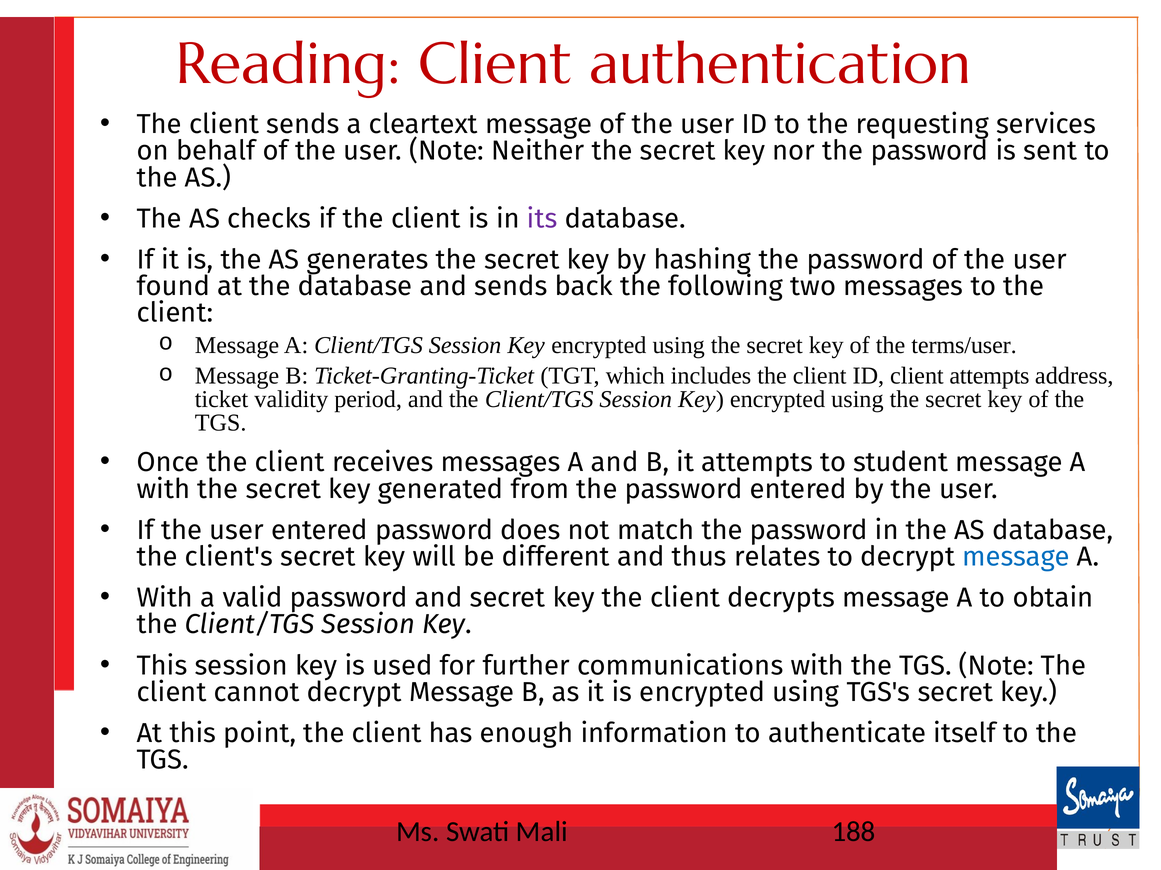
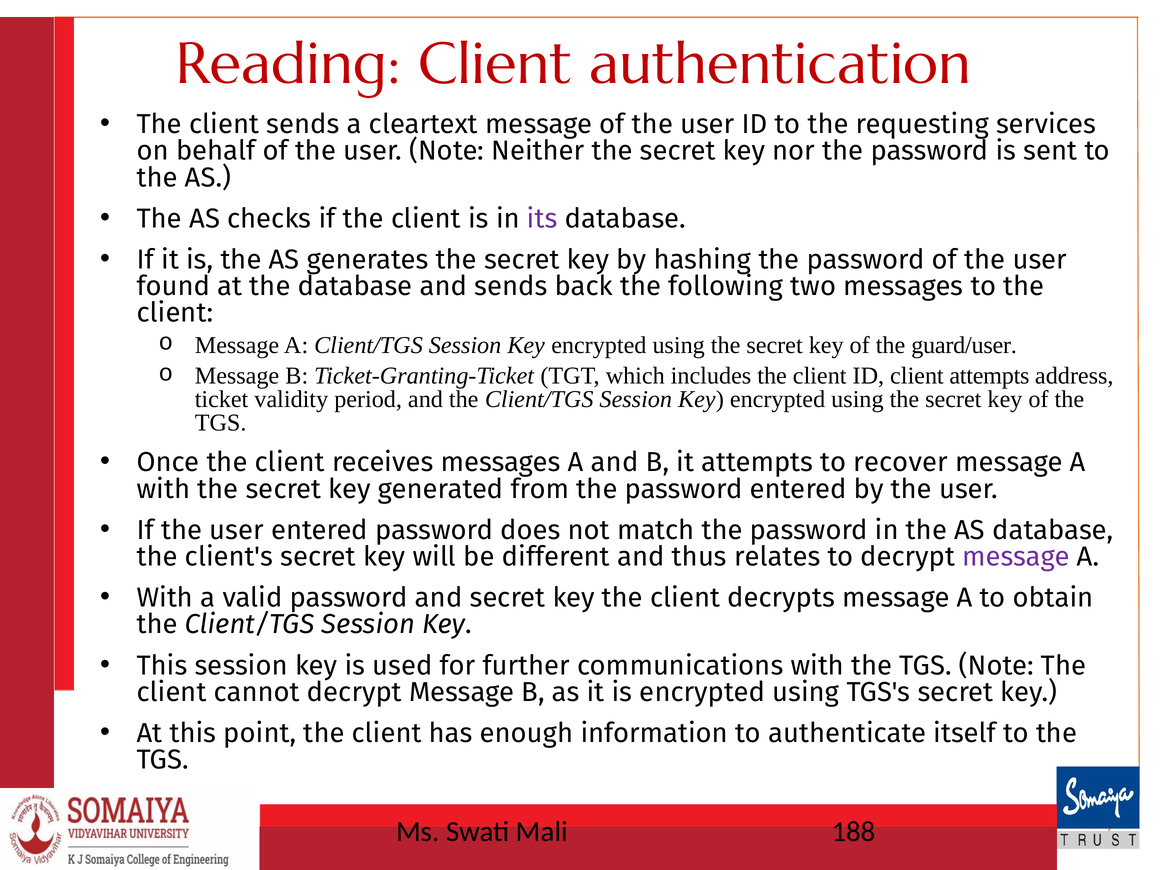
terms/user: terms/user -> guard/user (964, 346)
student: student -> recover (901, 463)
message colour: blue -> purple (1016, 557)
